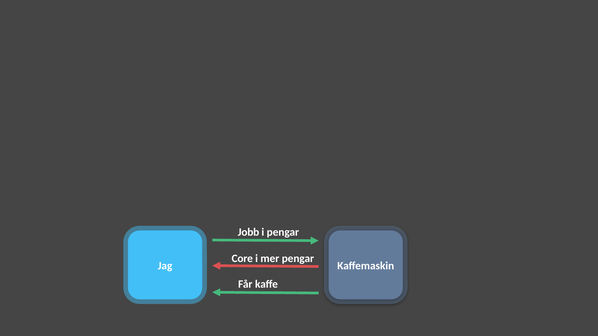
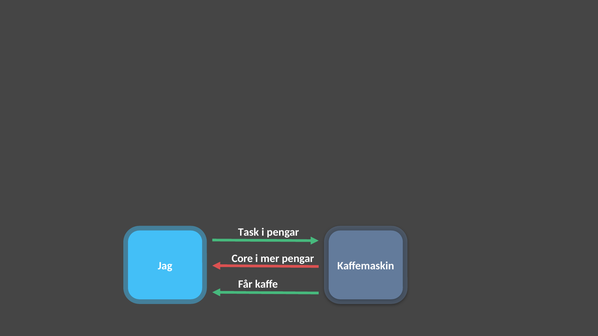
Jobb: Jobb -> Task (248, 233)
